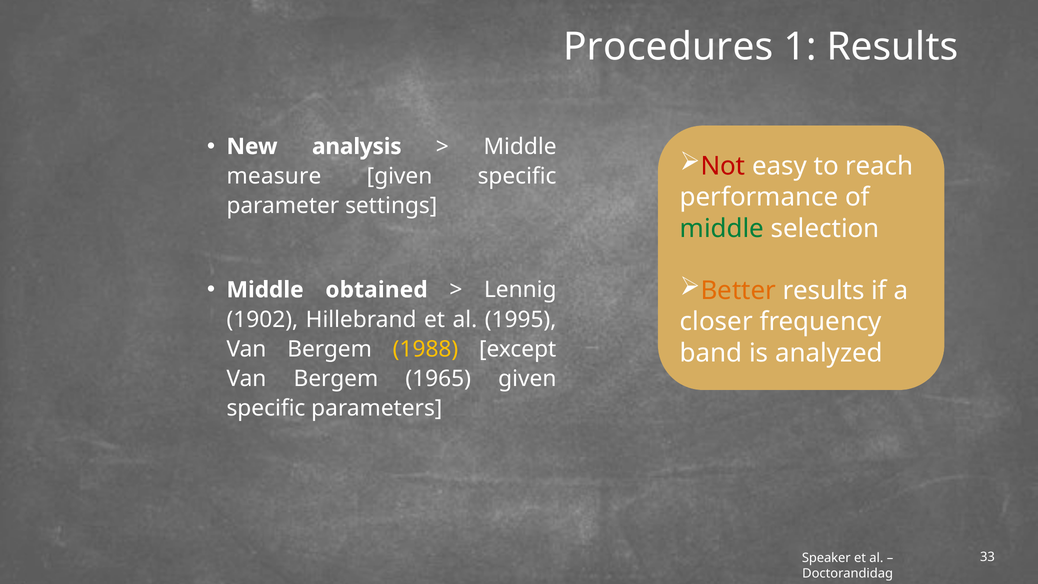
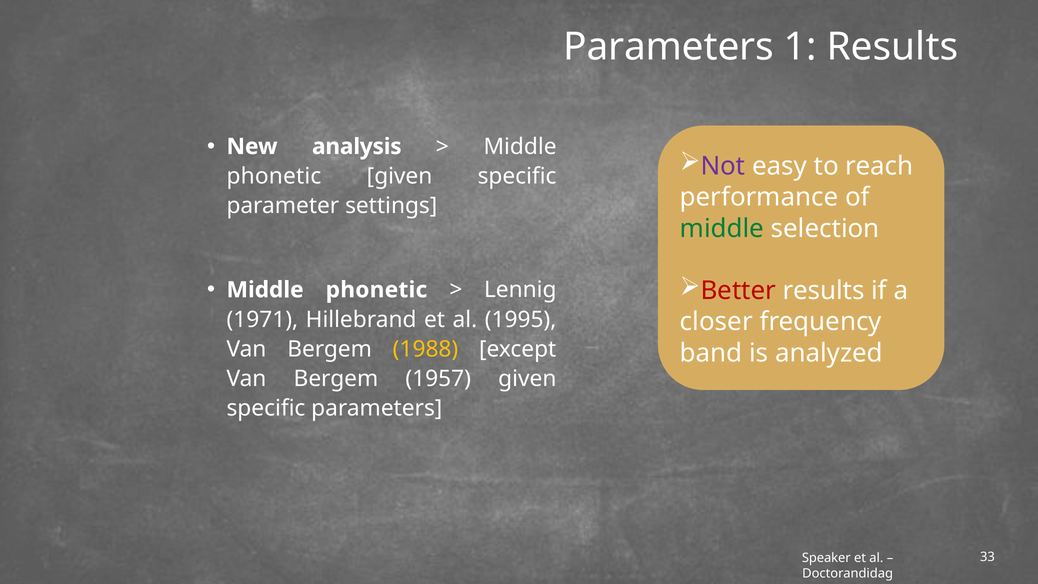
Procedures: Procedures -> Parameters (669, 47)
Not colour: red -> purple (723, 166)
measure: measure -> phonetic (274, 176)
Better colour: orange -> red (738, 291)
obtained: obtained -> phonetic (376, 290)
1902: 1902 -> 1971 (262, 319)
1965: 1965 -> 1957 (438, 379)
